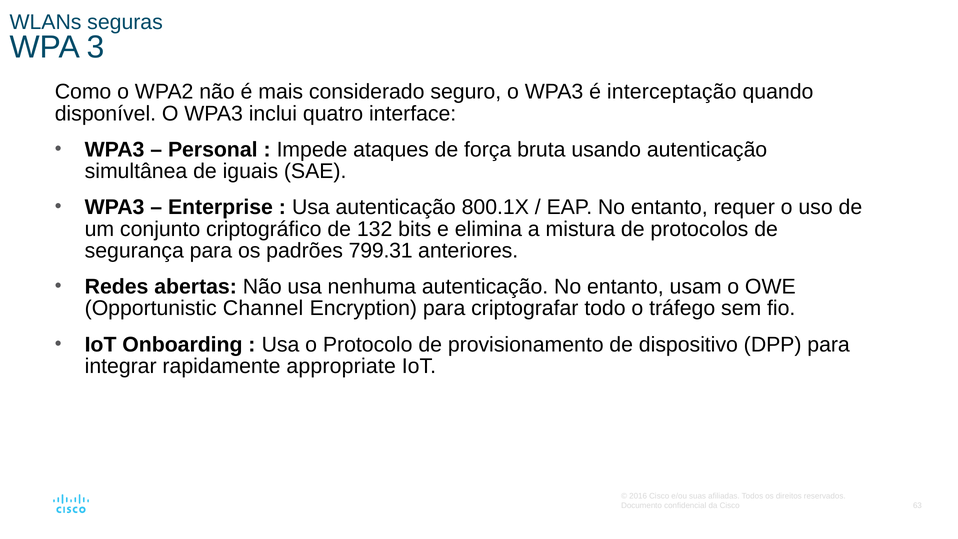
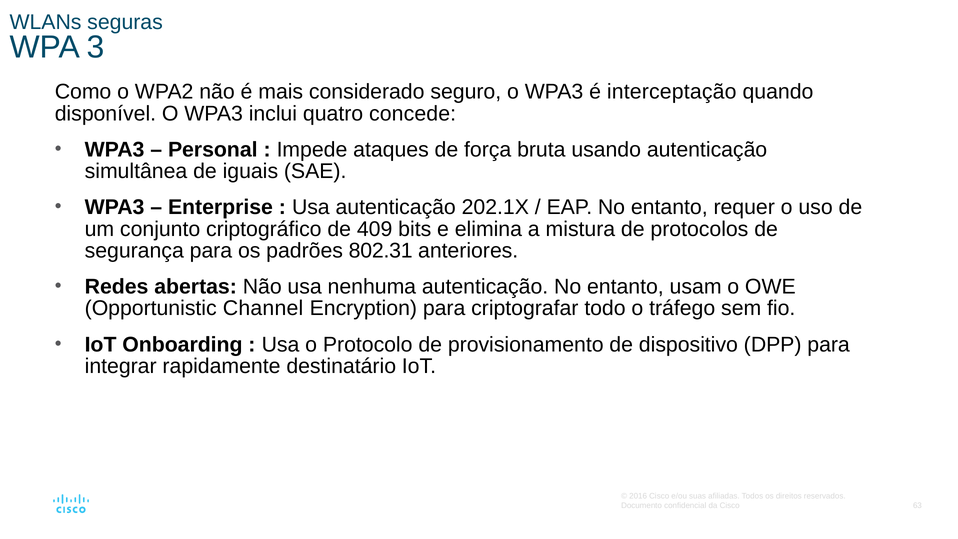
interface: interface -> concede (413, 113)
800.1X: 800.1X -> 202.1X (495, 207)
132: 132 -> 409 (375, 229)
799.31: 799.31 -> 802.31 (381, 251)
appropriate: appropriate -> destinatário (341, 366)
